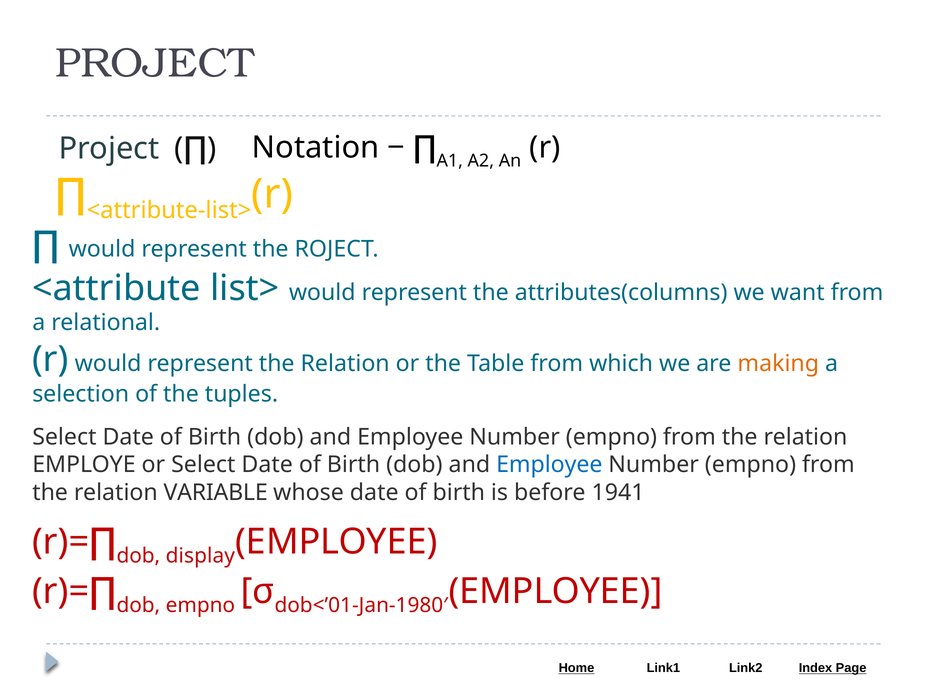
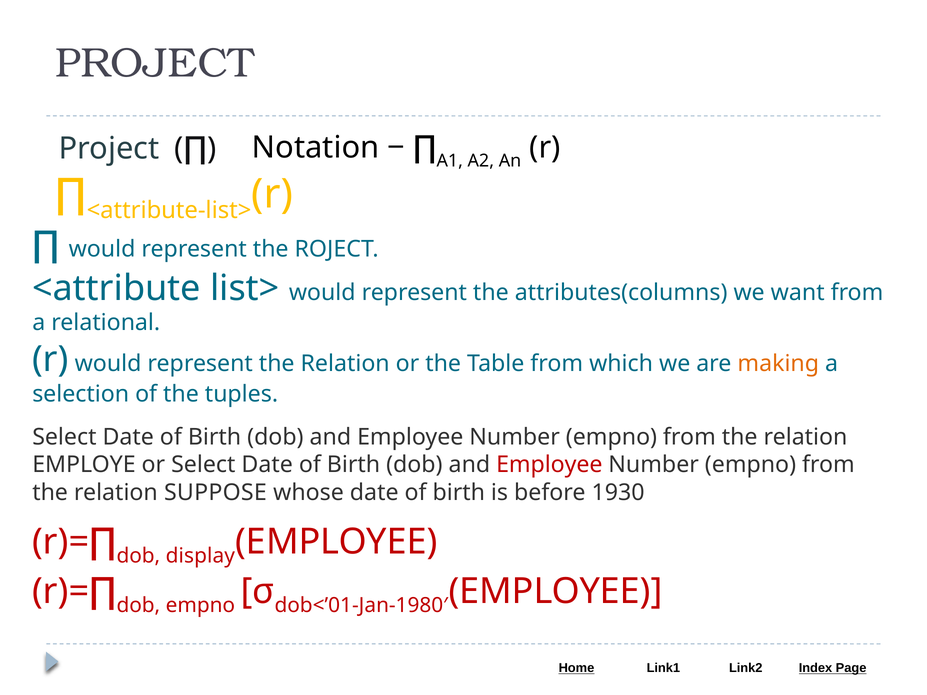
Employee colour: blue -> red (549, 465)
VARIABLE: VARIABLE -> SUPPOSE (215, 493)
1941: 1941 -> 1930 (618, 493)
